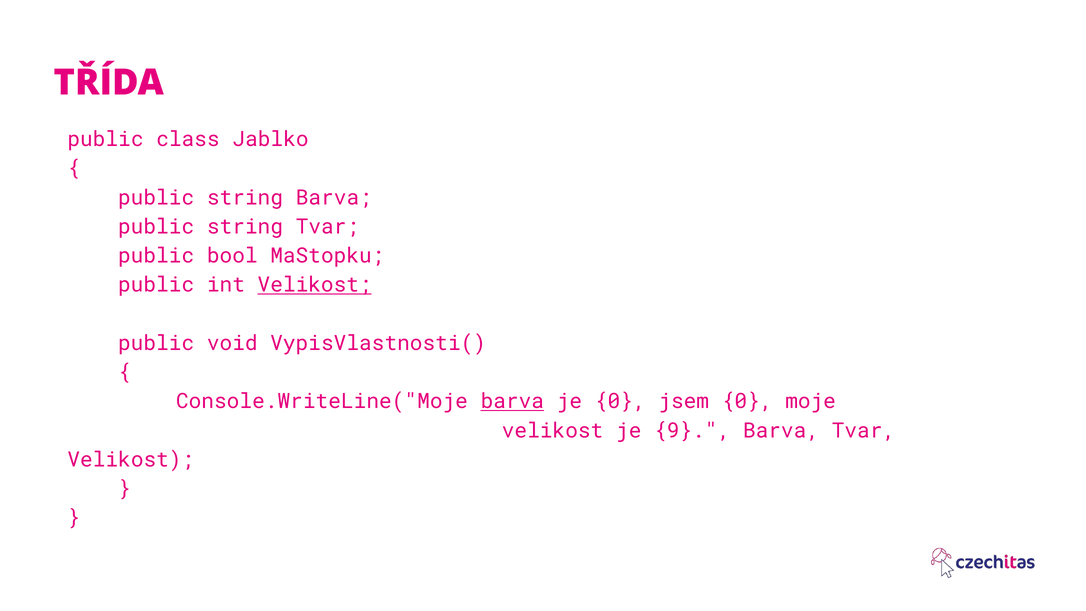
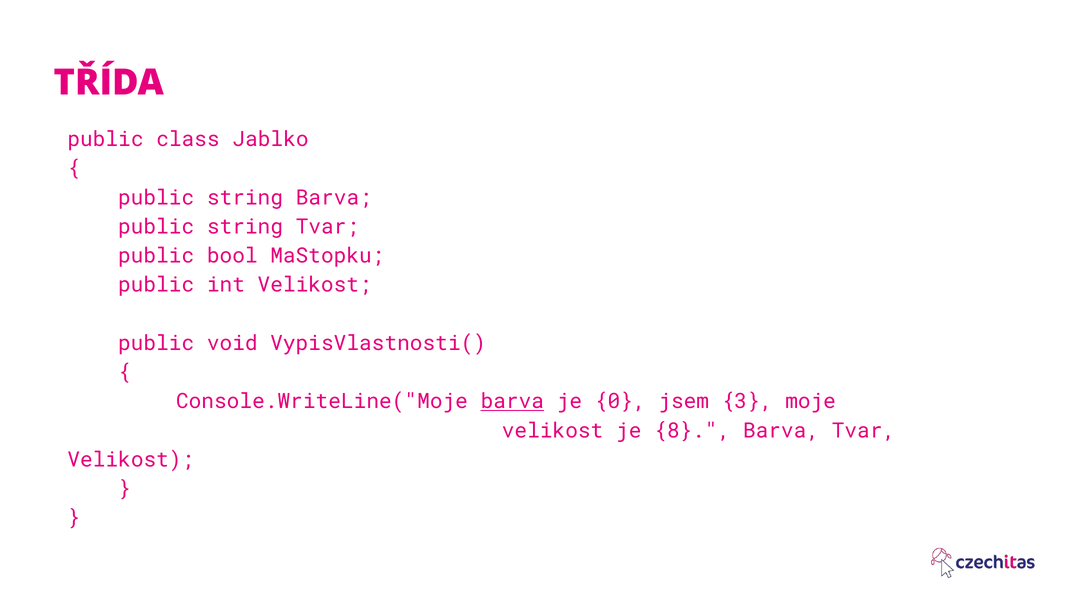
Velikost underline: present -> none (315, 285)
jsem 0: 0 -> 3 (747, 401)
9: 9 -> 8 (692, 431)
